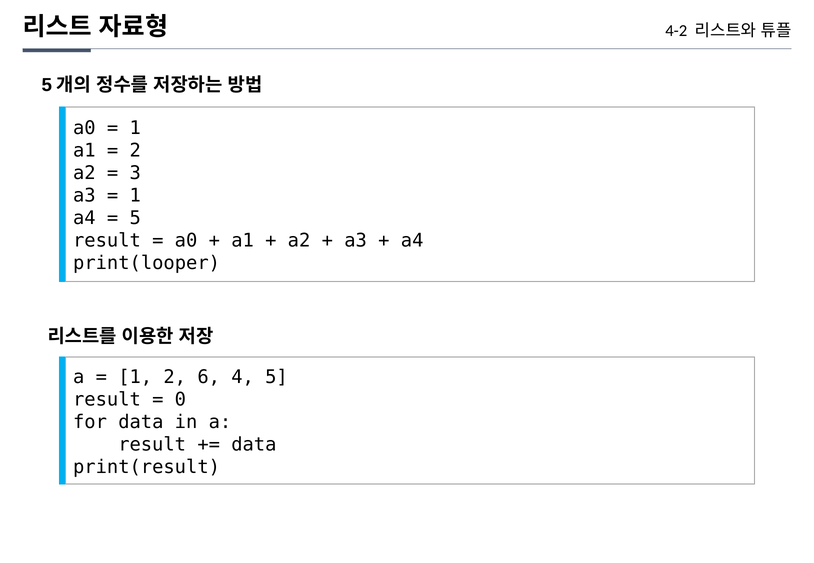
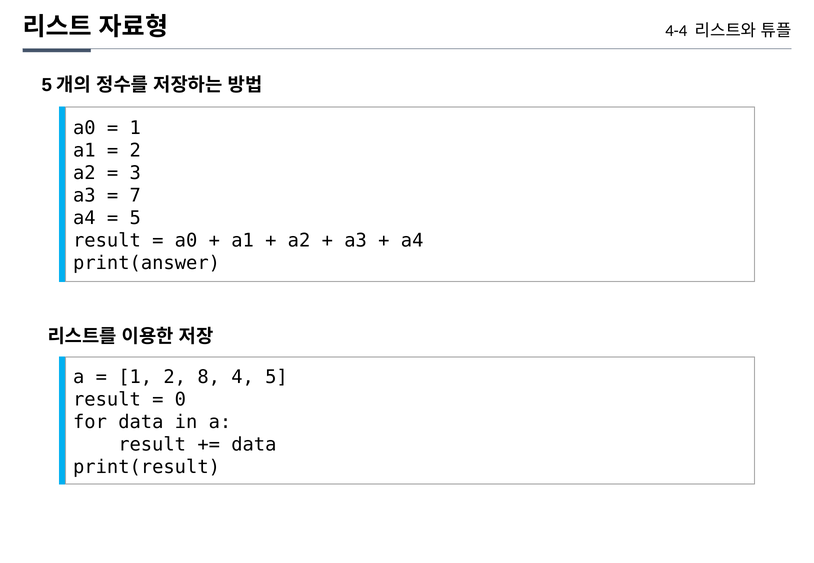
4-2: 4-2 -> 4-4 (676, 31)
1: 1 -> 7 (135, 196)
print(looper: print(looper -> print(answer (147, 263)
6: 6 -> 8 (209, 377)
